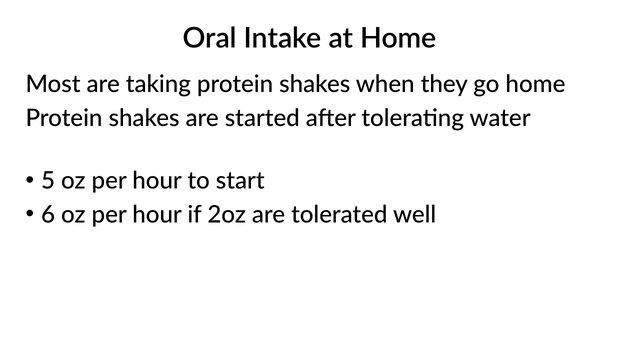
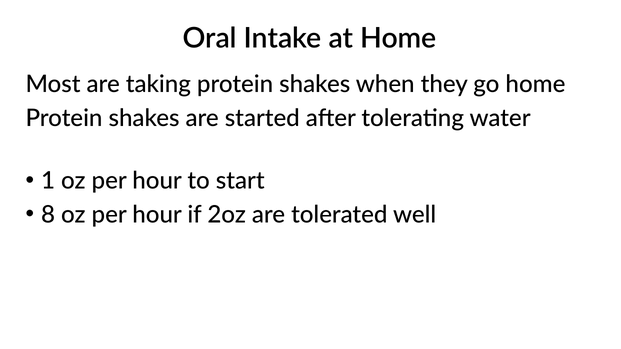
5: 5 -> 1 (48, 181)
6: 6 -> 8 (48, 215)
